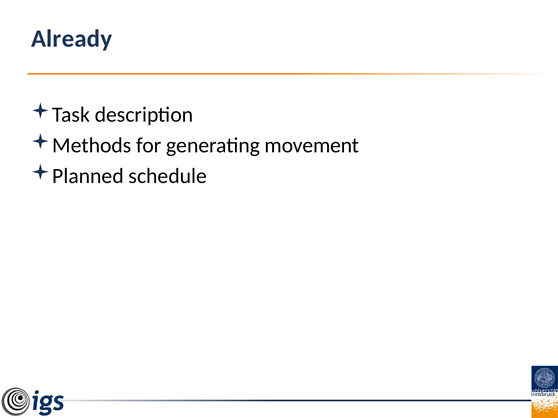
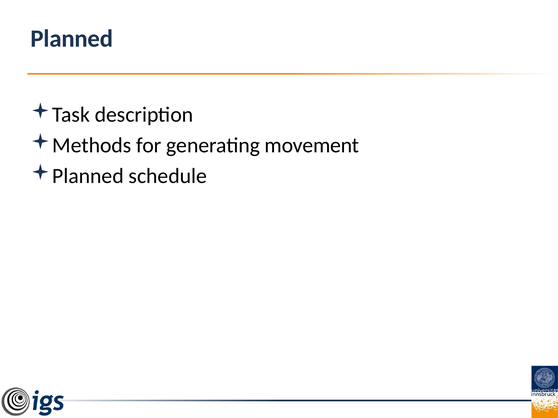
Already: Already -> Planned (72, 39)
